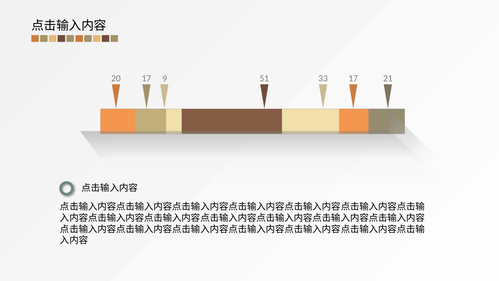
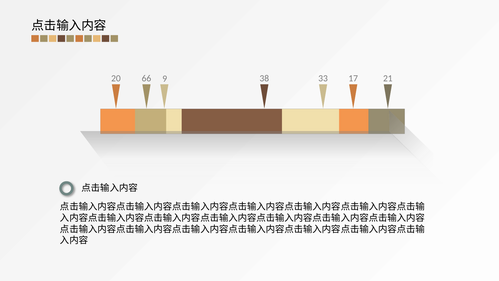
20 17: 17 -> 66 (146, 78)
51: 51 -> 38 (264, 78)
